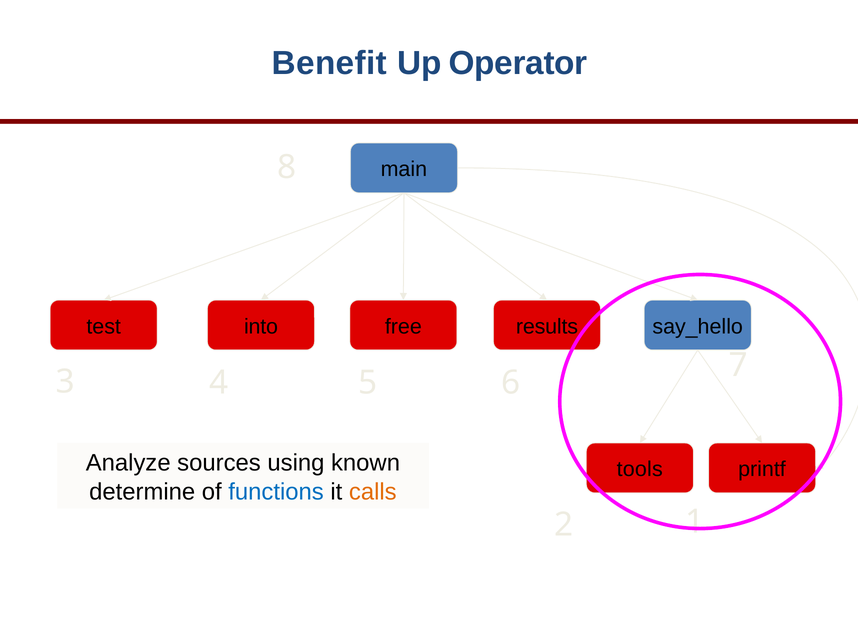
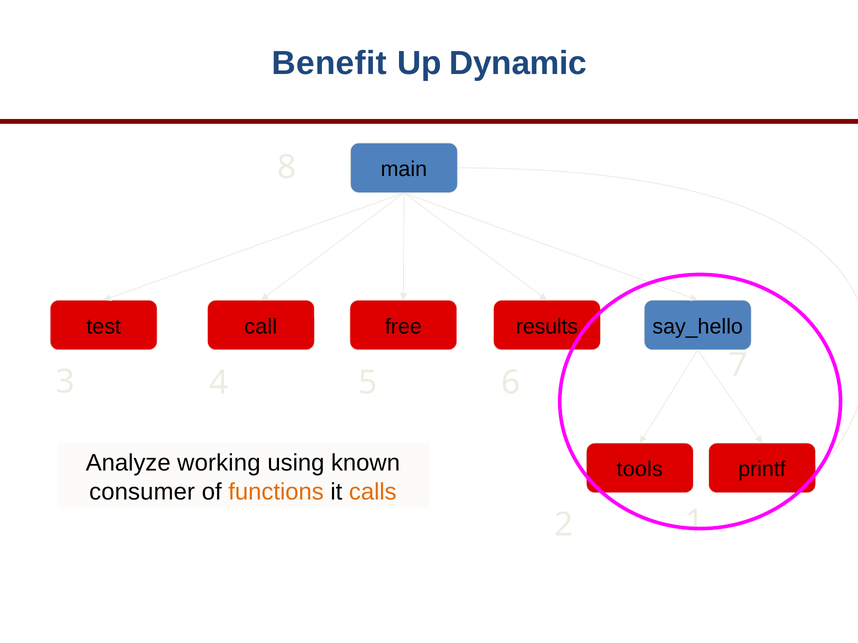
Operator: Operator -> Dynamic (518, 63)
into: into -> call (261, 327)
sources: sources -> working (219, 463)
determine: determine -> consumer (142, 492)
functions colour: blue -> orange (276, 492)
